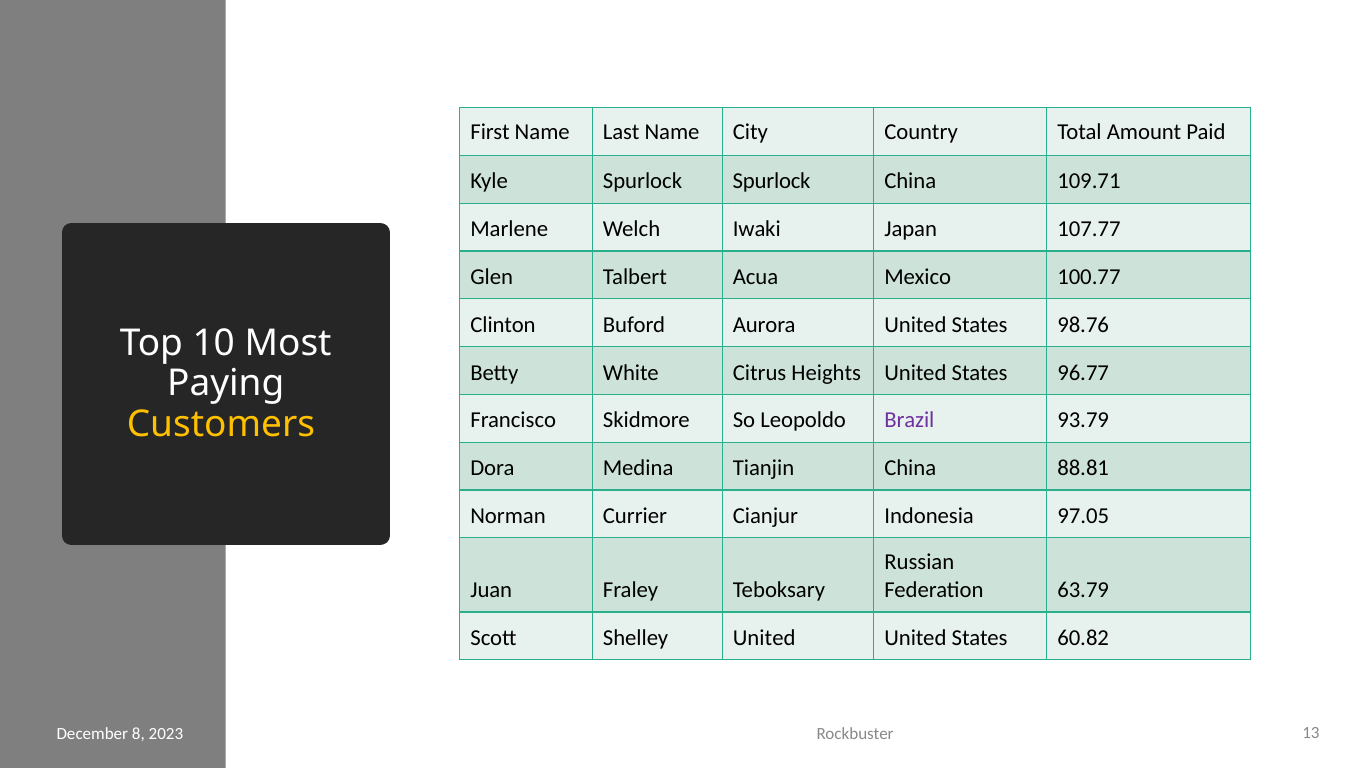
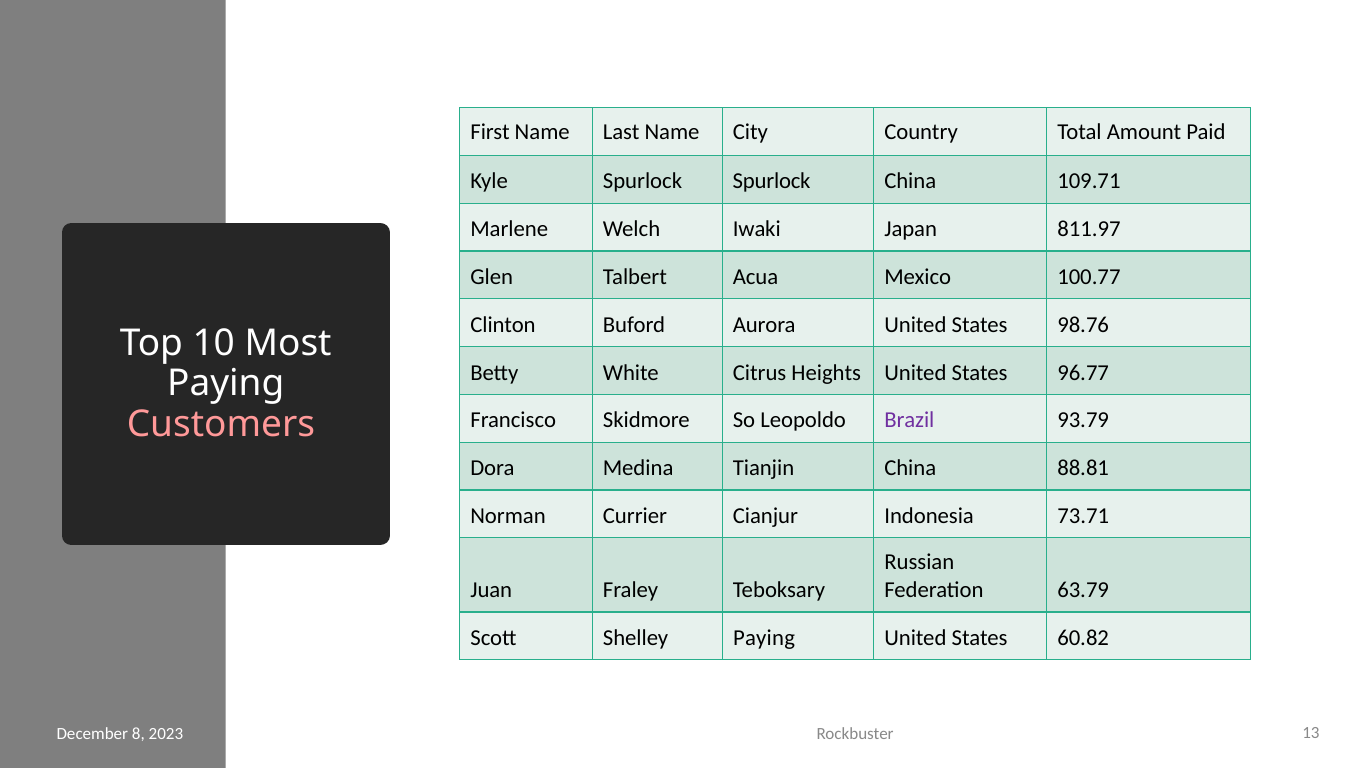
107.77: 107.77 -> 811.97 (1089, 229)
Customers colour: yellow -> pink (221, 424)
97.05: 97.05 -> 73.71 (1083, 516)
Shelley United: United -> Paying (764, 638)
